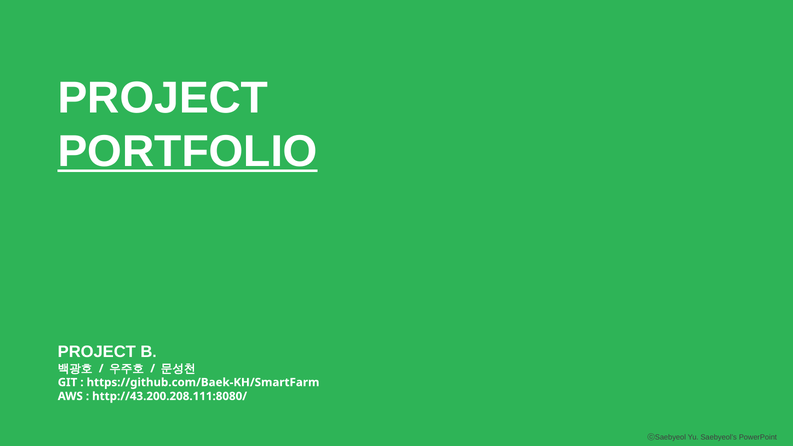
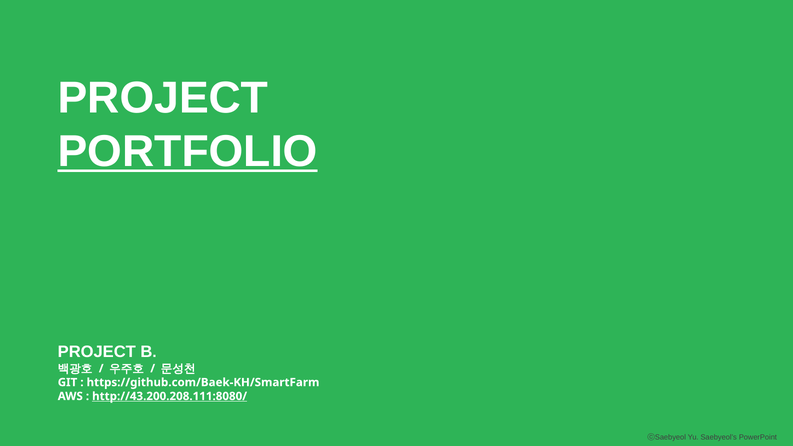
http://43.200.208.111:8080/ underline: none -> present (170, 396)
